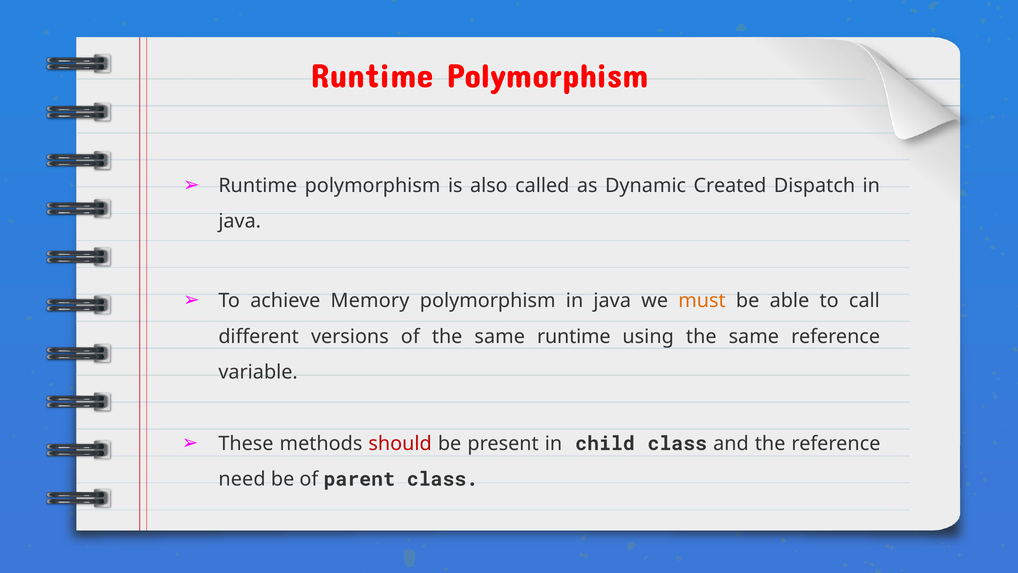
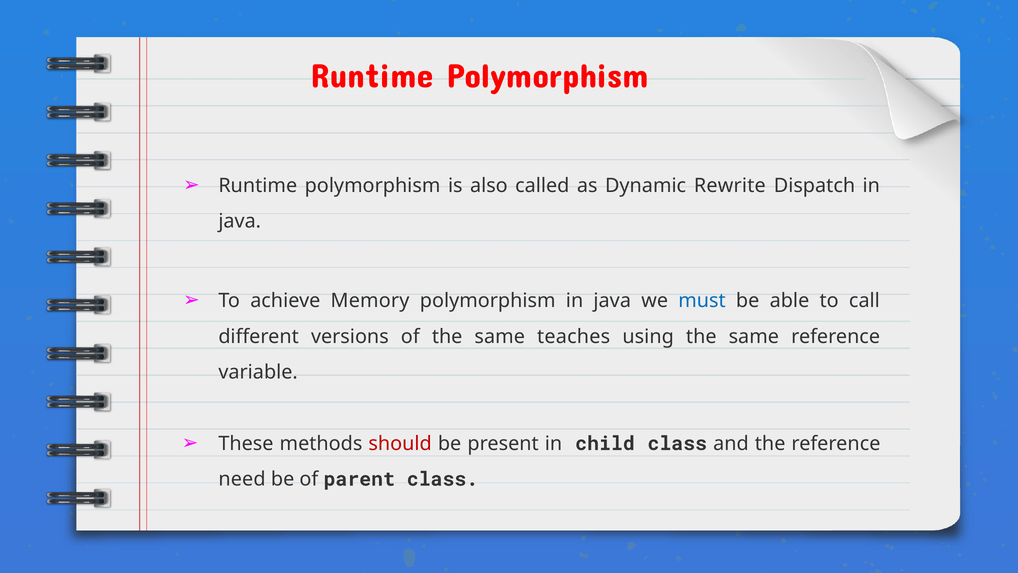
Created: Created -> Rewrite (730, 185)
must colour: orange -> blue (702, 301)
same runtime: runtime -> teaches (574, 336)
